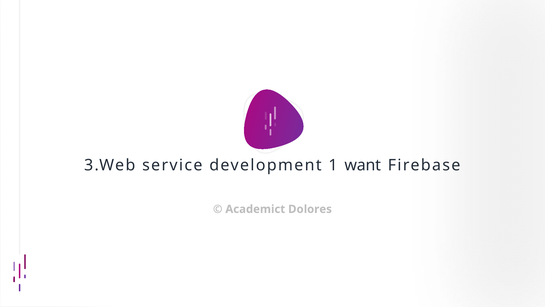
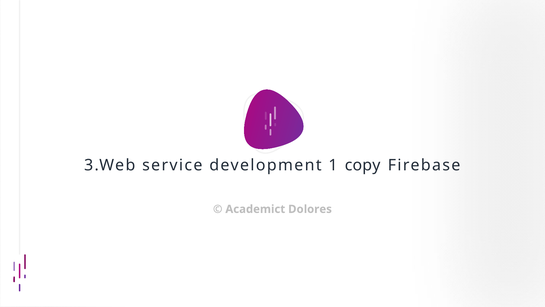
want: want -> copy (363, 165)
